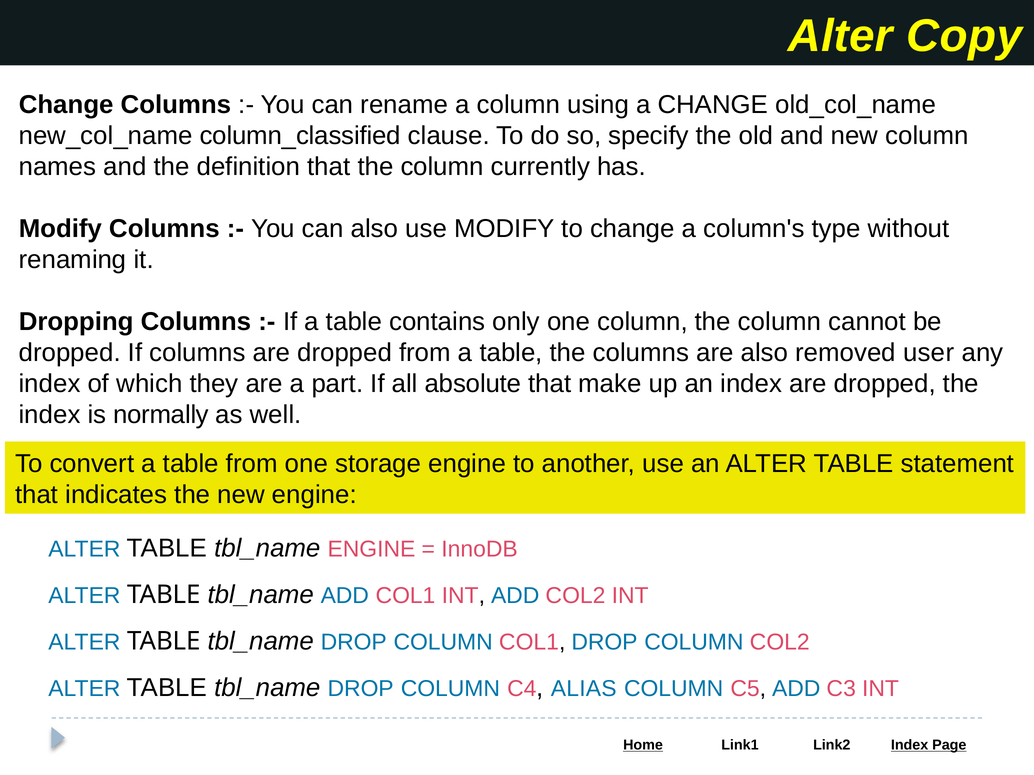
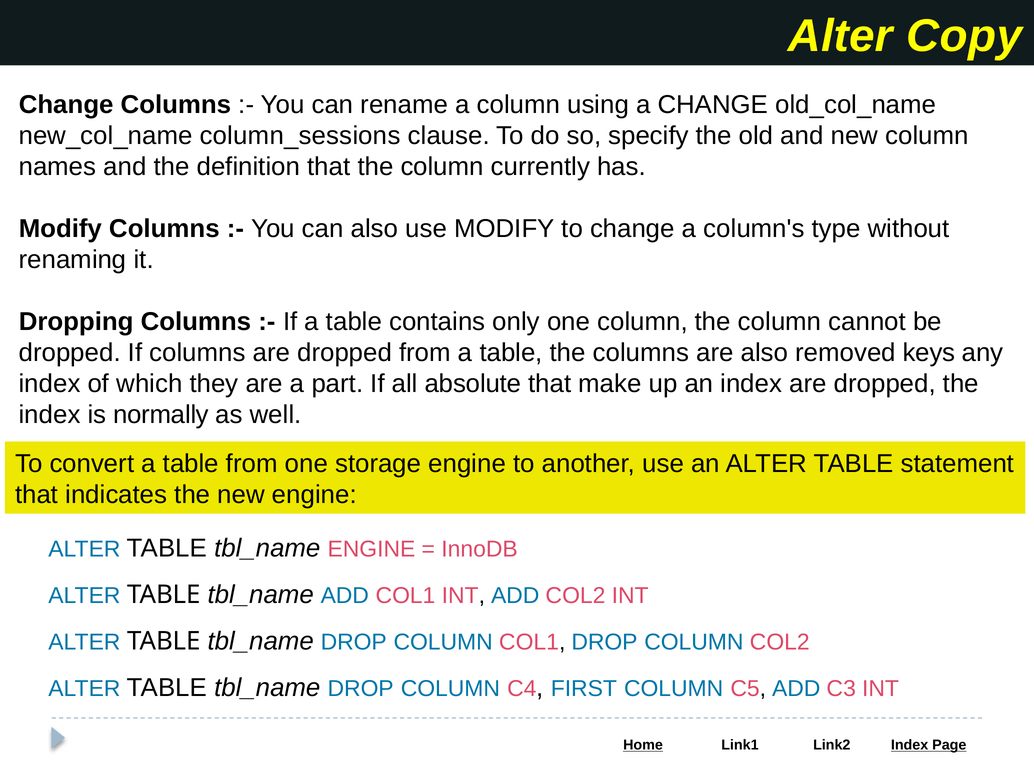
column_classified: column_classified -> column_sessions (300, 136)
user: user -> keys (929, 353)
ALIAS: ALIAS -> FIRST (584, 689)
